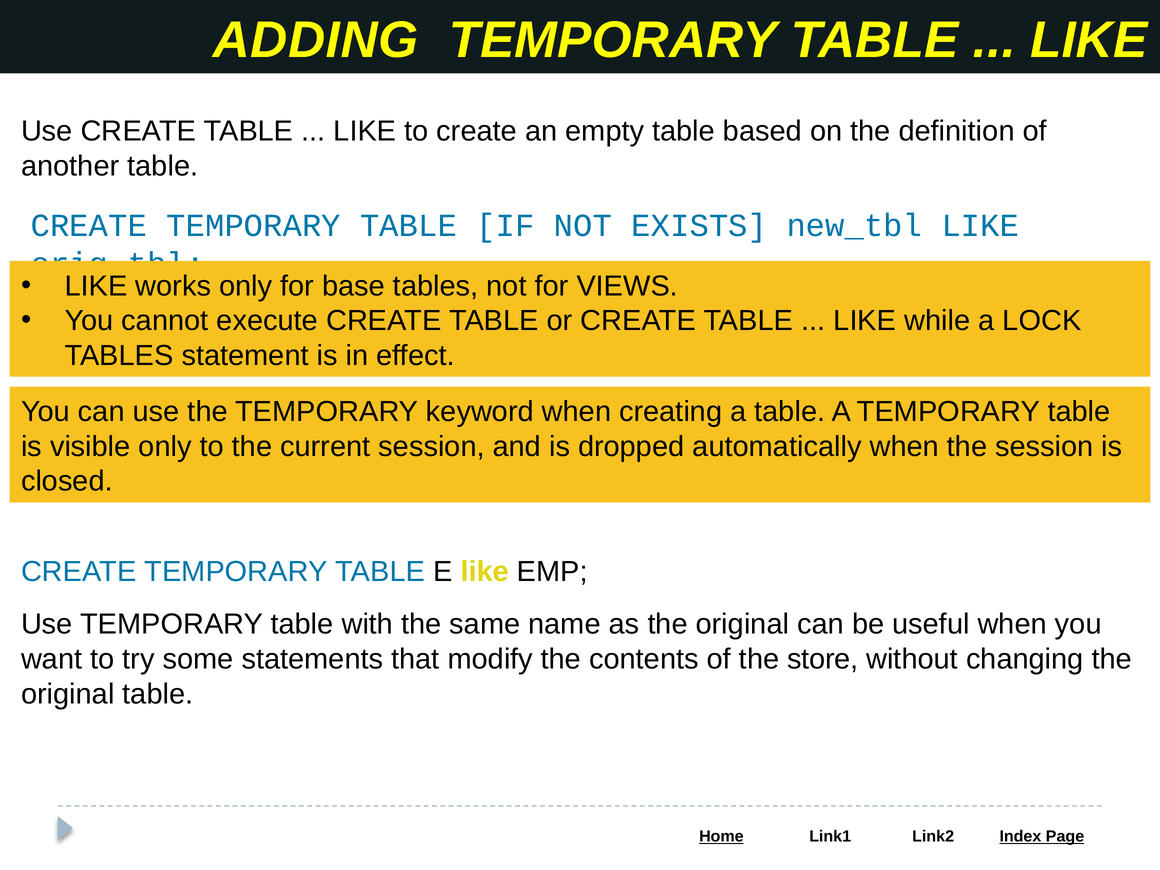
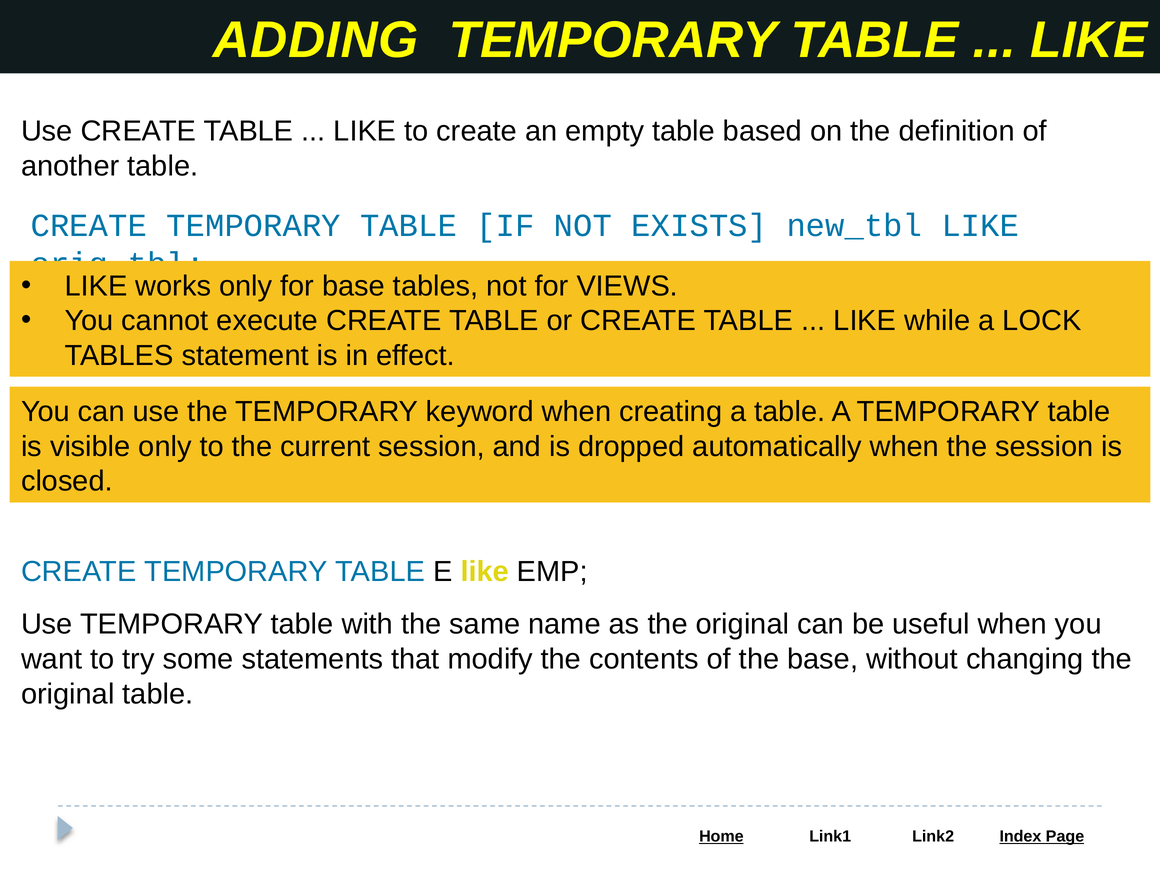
the store: store -> base (823, 659)
